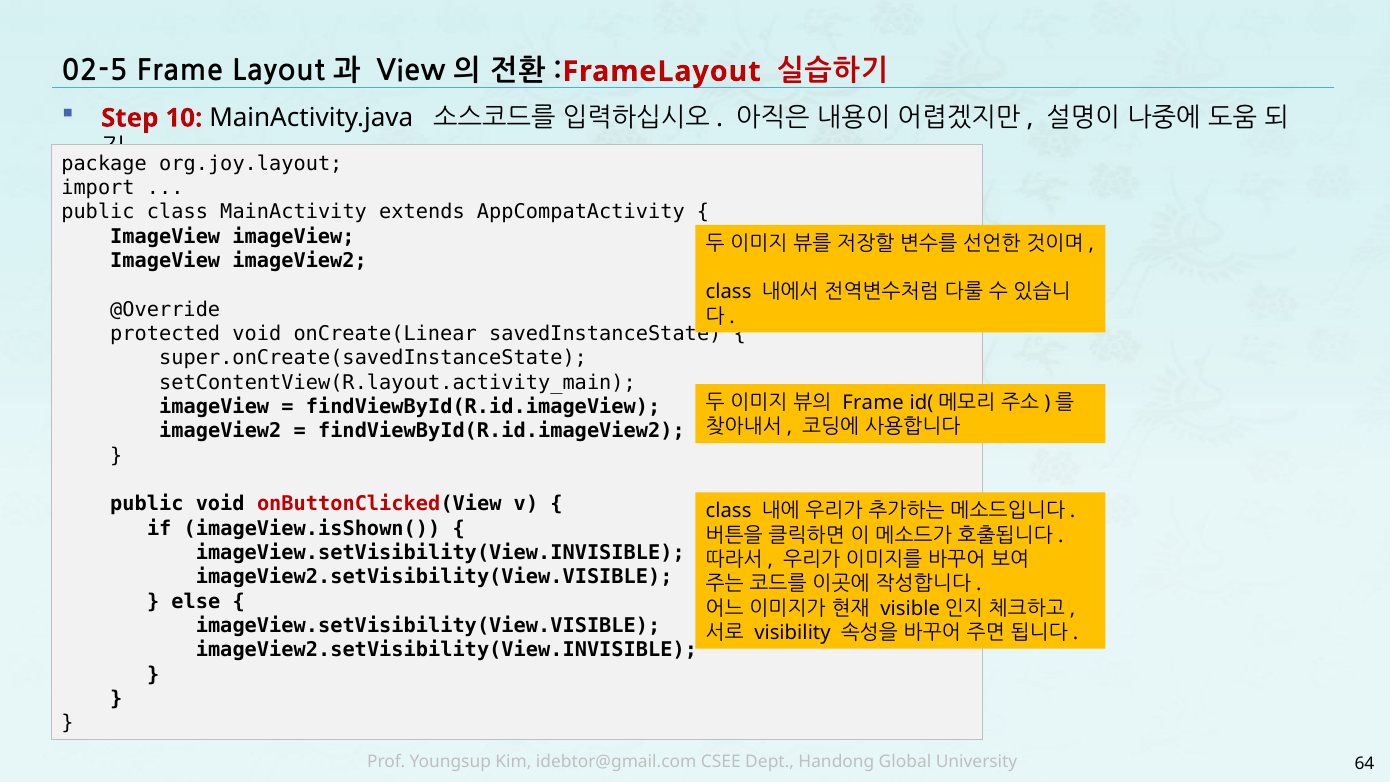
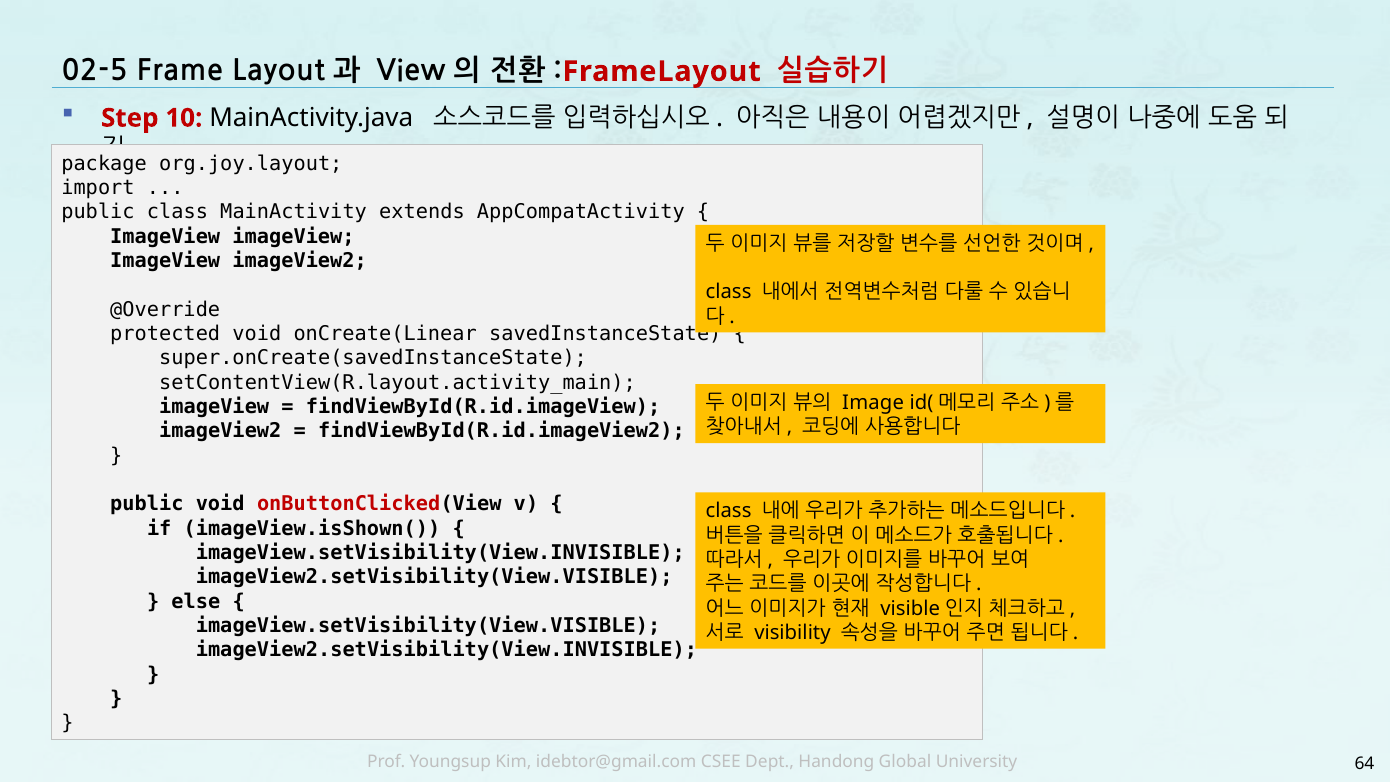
Frame: Frame -> Image (873, 403)
